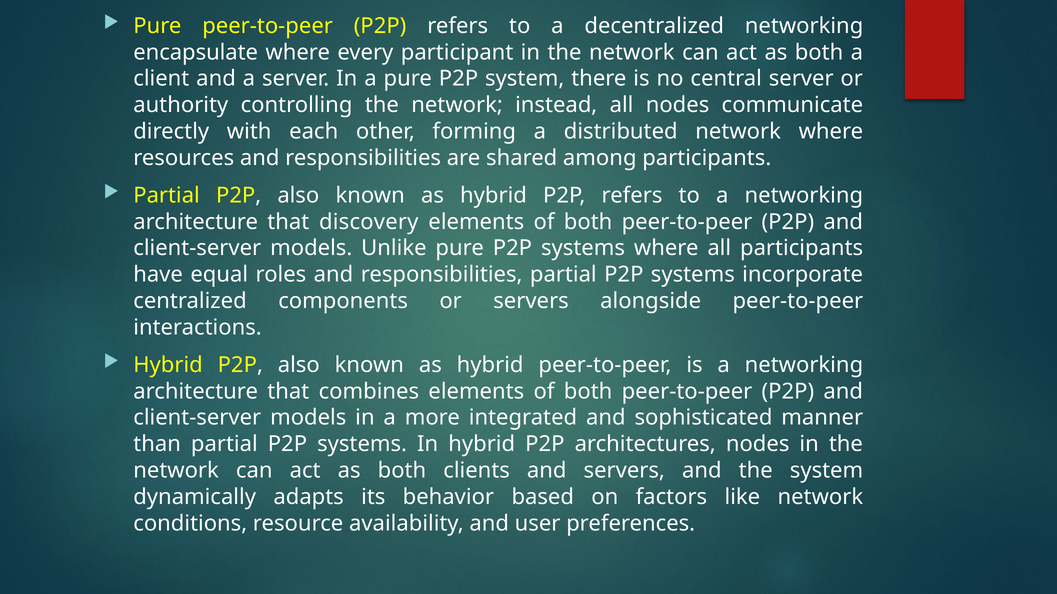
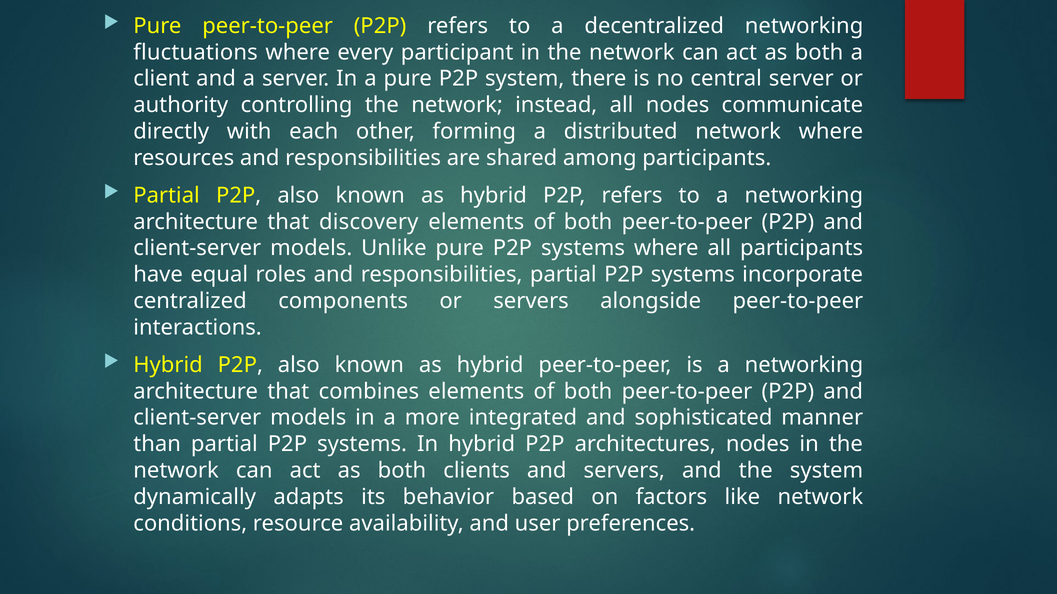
encapsulate: encapsulate -> fluctuations (196, 52)
